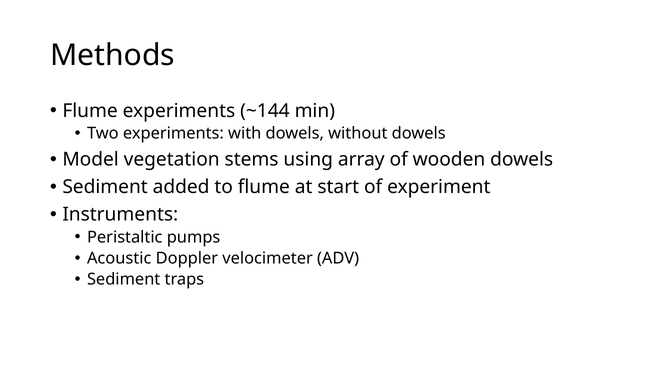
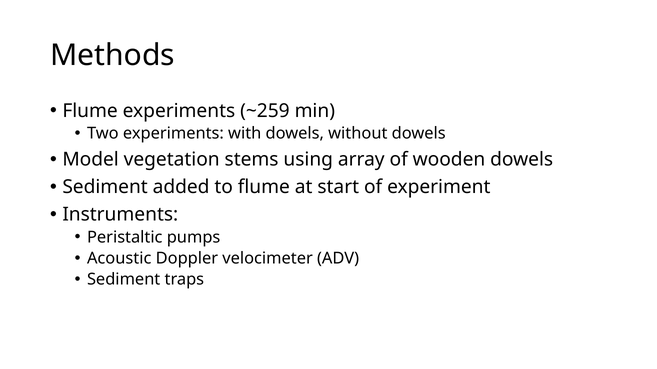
~144: ~144 -> ~259 (265, 111)
